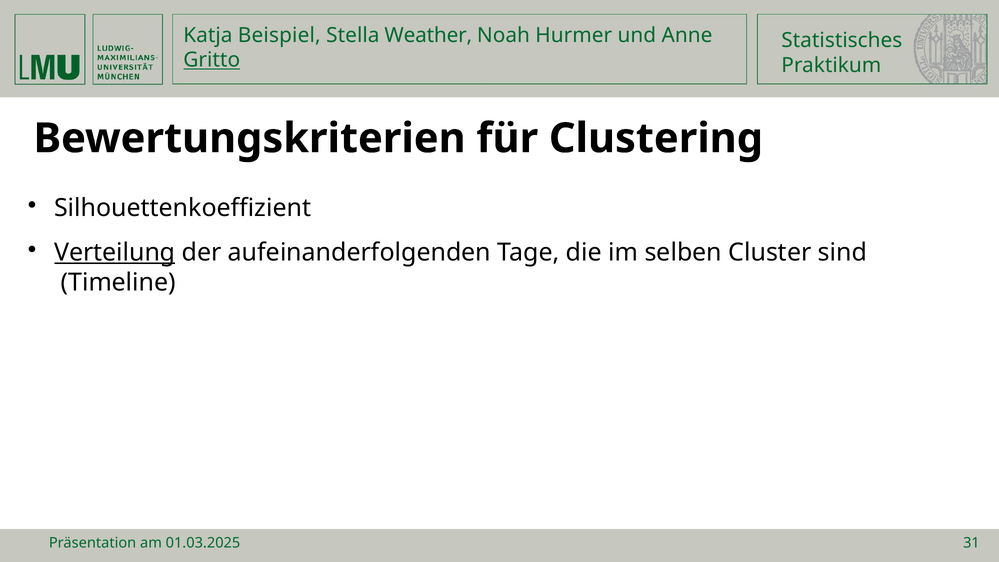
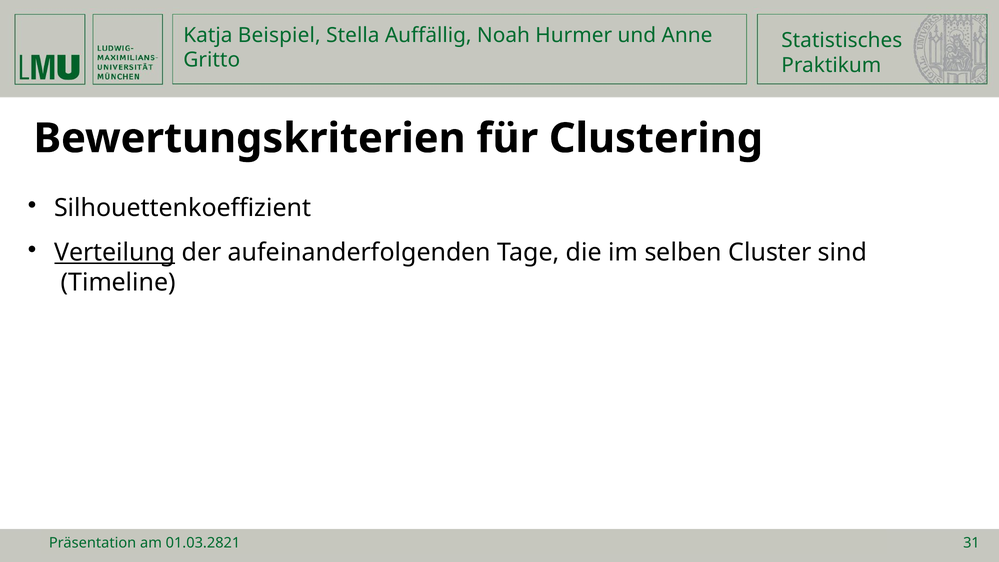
Weather: Weather -> Auffällig (428, 35)
Gritto underline: present -> none (212, 60)
01.03.2025: 01.03.2025 -> 01.03.2821 (203, 543)
